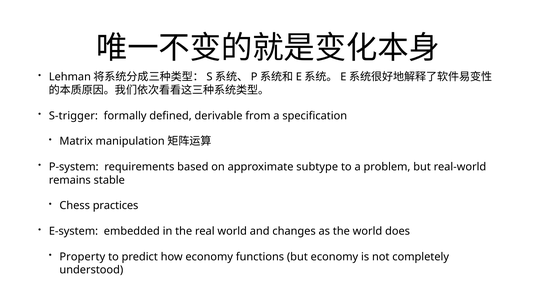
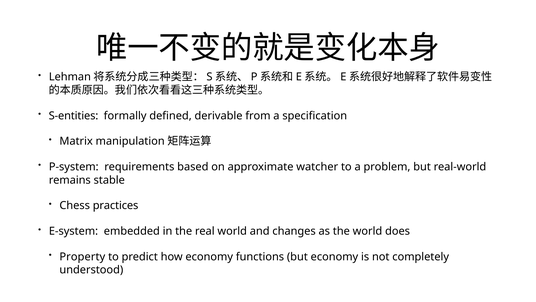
S-trigger: S-trigger -> S-entities (73, 116)
subtype: subtype -> watcher (317, 167)
